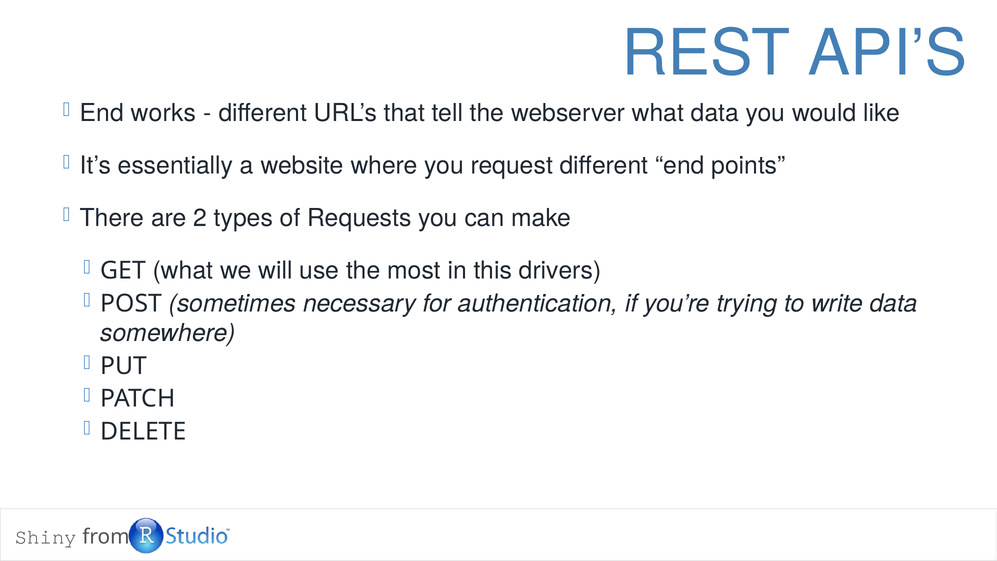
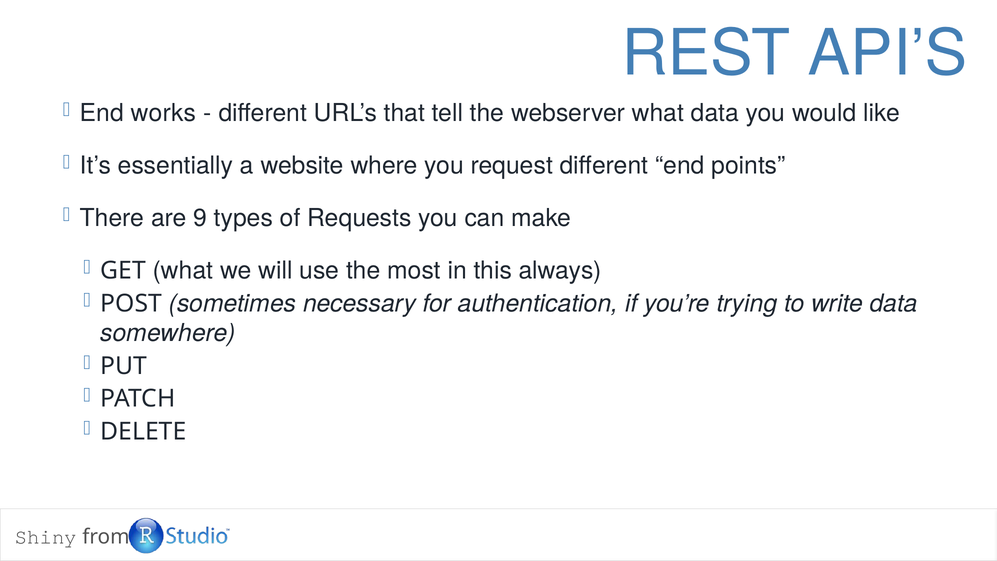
2: 2 -> 9 (200, 218)
drivers: drivers -> always (560, 271)
